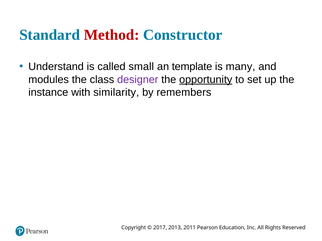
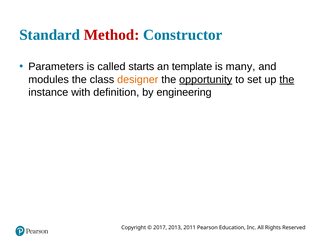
Understand: Understand -> Parameters (56, 67)
small: small -> starts (141, 67)
designer colour: purple -> orange (138, 80)
the underline: none -> present (287, 80)
similarity: similarity -> definition (116, 93)
remembers: remembers -> engineering (184, 93)
